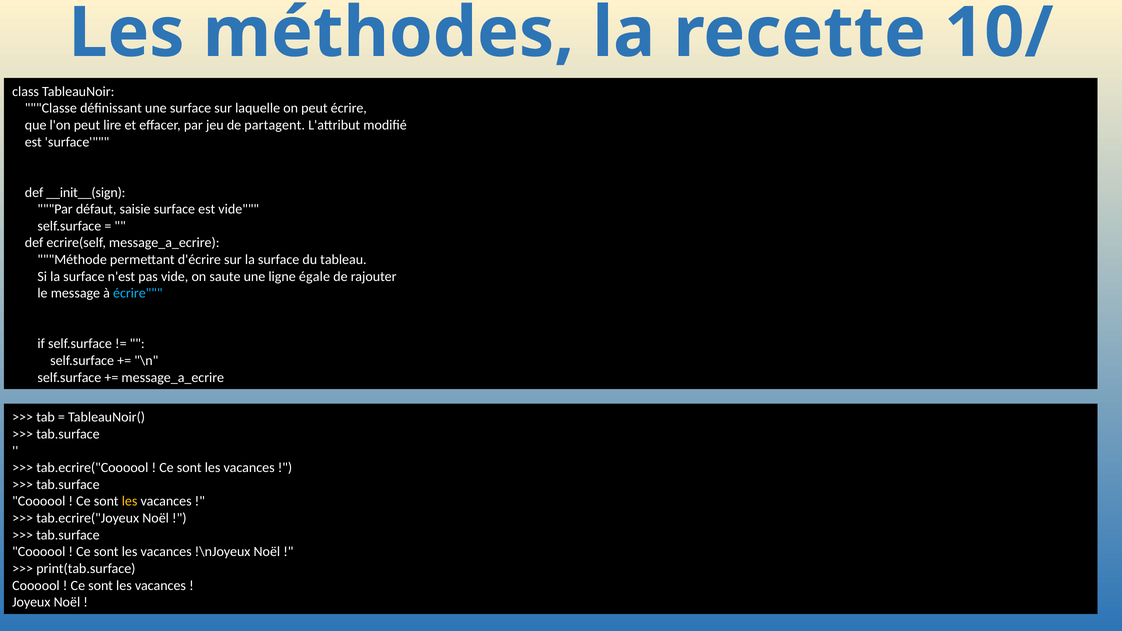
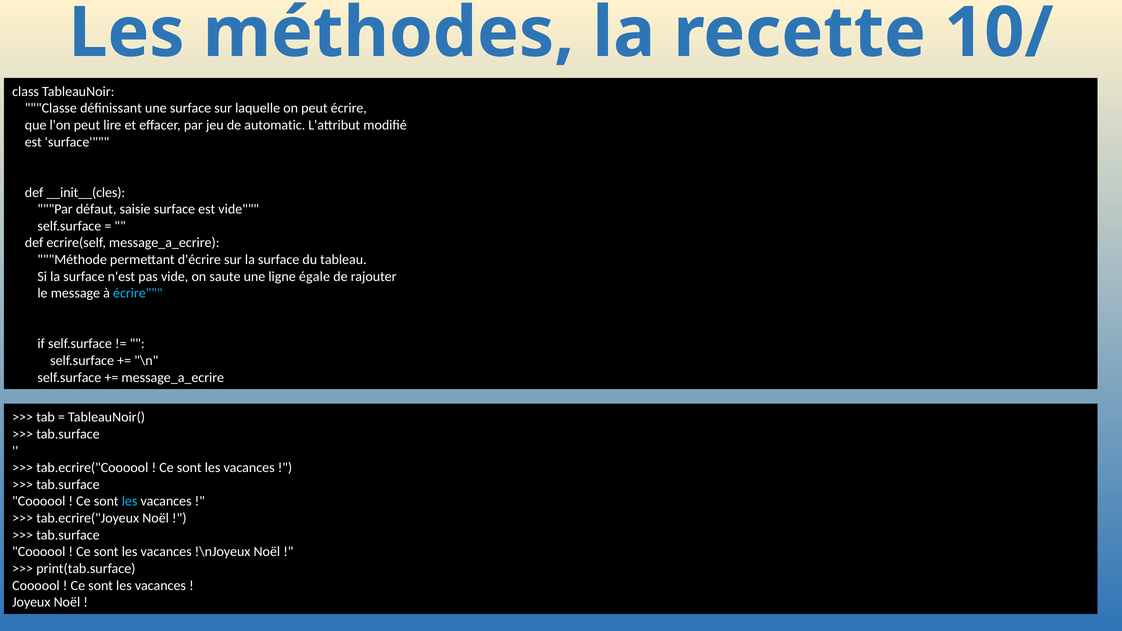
partagent: partagent -> automatic (275, 125)
__init__(sign: __init__(sign -> __init__(cles (86, 192)
les colour: yellow -> light blue (130, 501)
